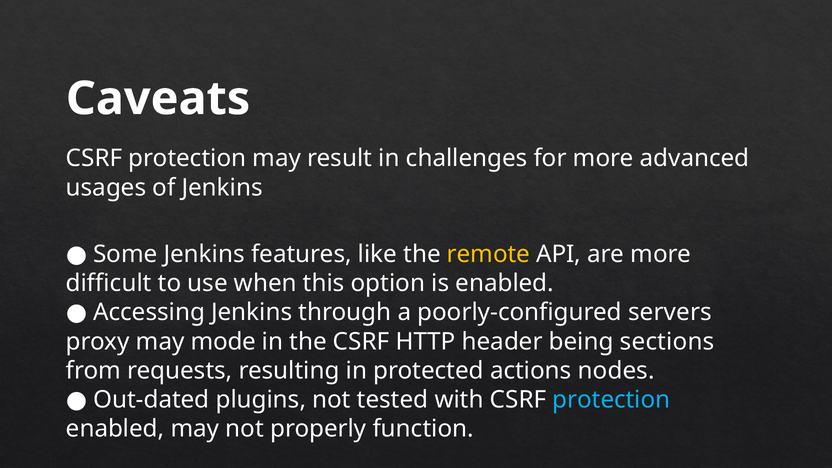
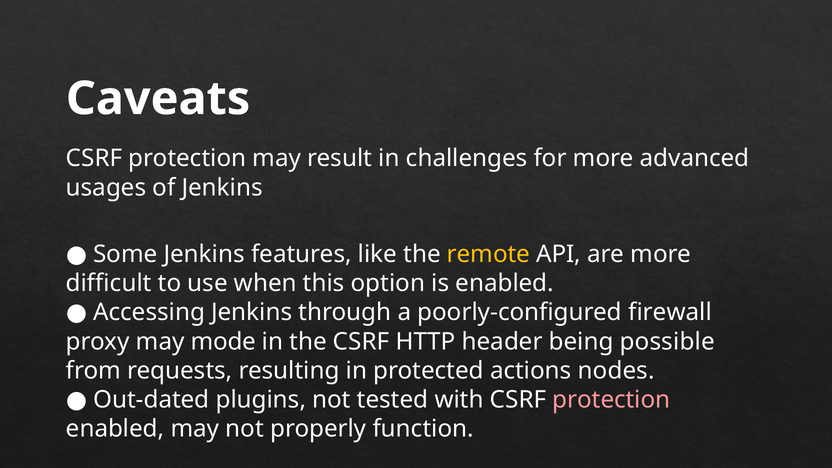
servers: servers -> firewall (670, 312)
sections: sections -> possible (667, 342)
protection colour: light blue -> pink (611, 400)
